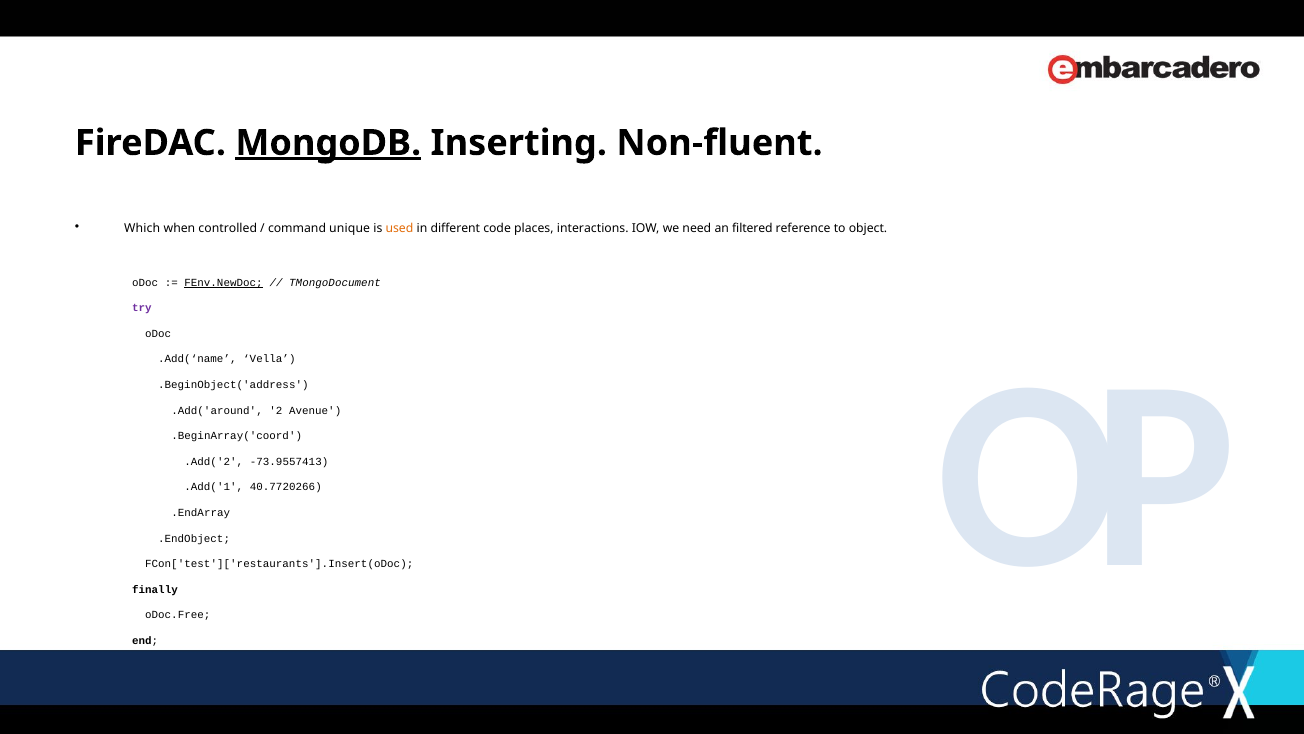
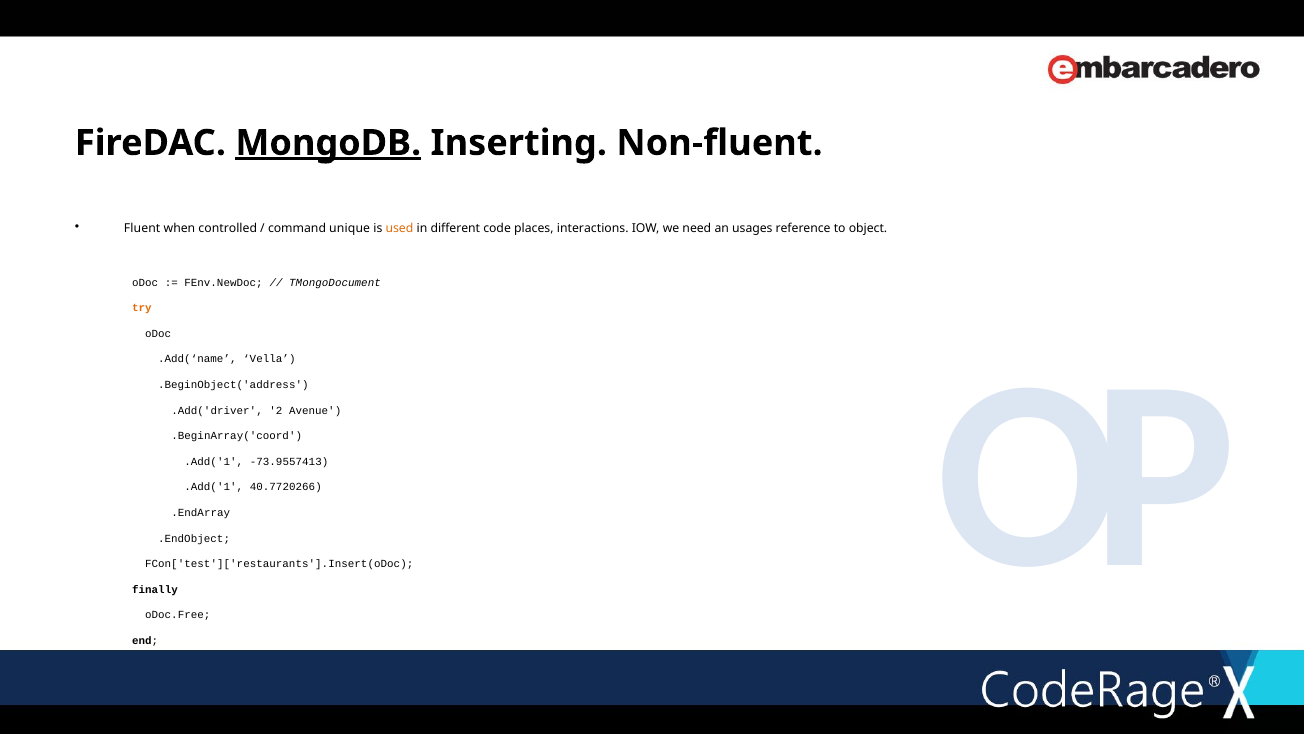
Which: Which -> Fluent (142, 228)
filtered: filtered -> usages (752, 228)
FEnv.NewDoc underline: present -> none (224, 282)
try colour: purple -> orange (142, 308)
.Add('around: .Add('around -> .Add('driver (217, 410)
.Add('2: .Add('2 -> .Add('1 (214, 461)
